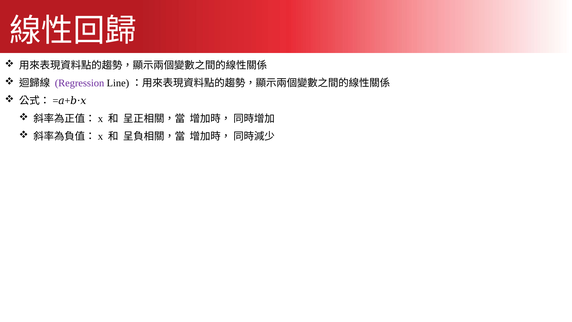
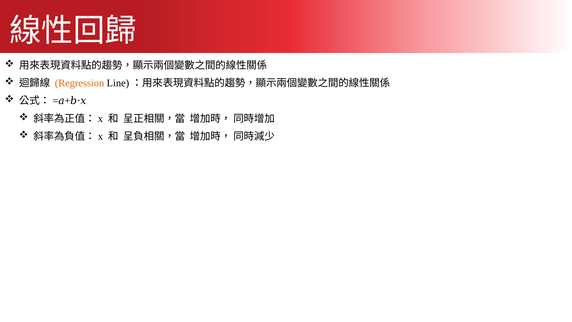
Regression colour: purple -> orange (80, 83)
